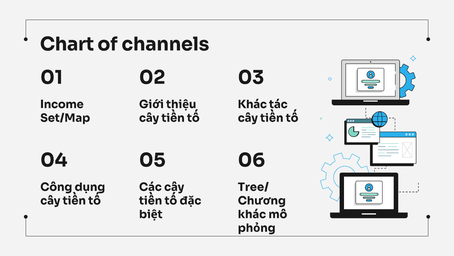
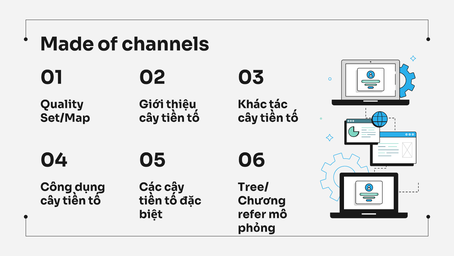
Chart: Chart -> Made (67, 44)
Income: Income -> Quality (62, 104)
khác: khác -> refer (252, 214)
